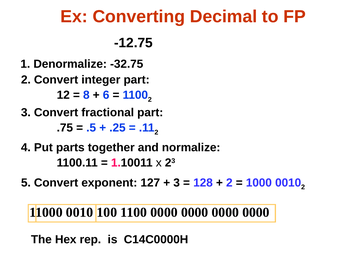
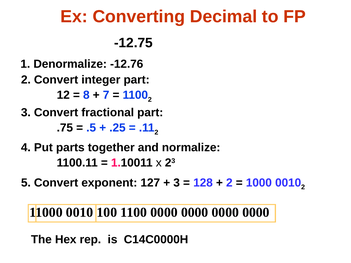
-32.75: -32.75 -> -12.76 (127, 64)
6: 6 -> 7 (106, 95)
